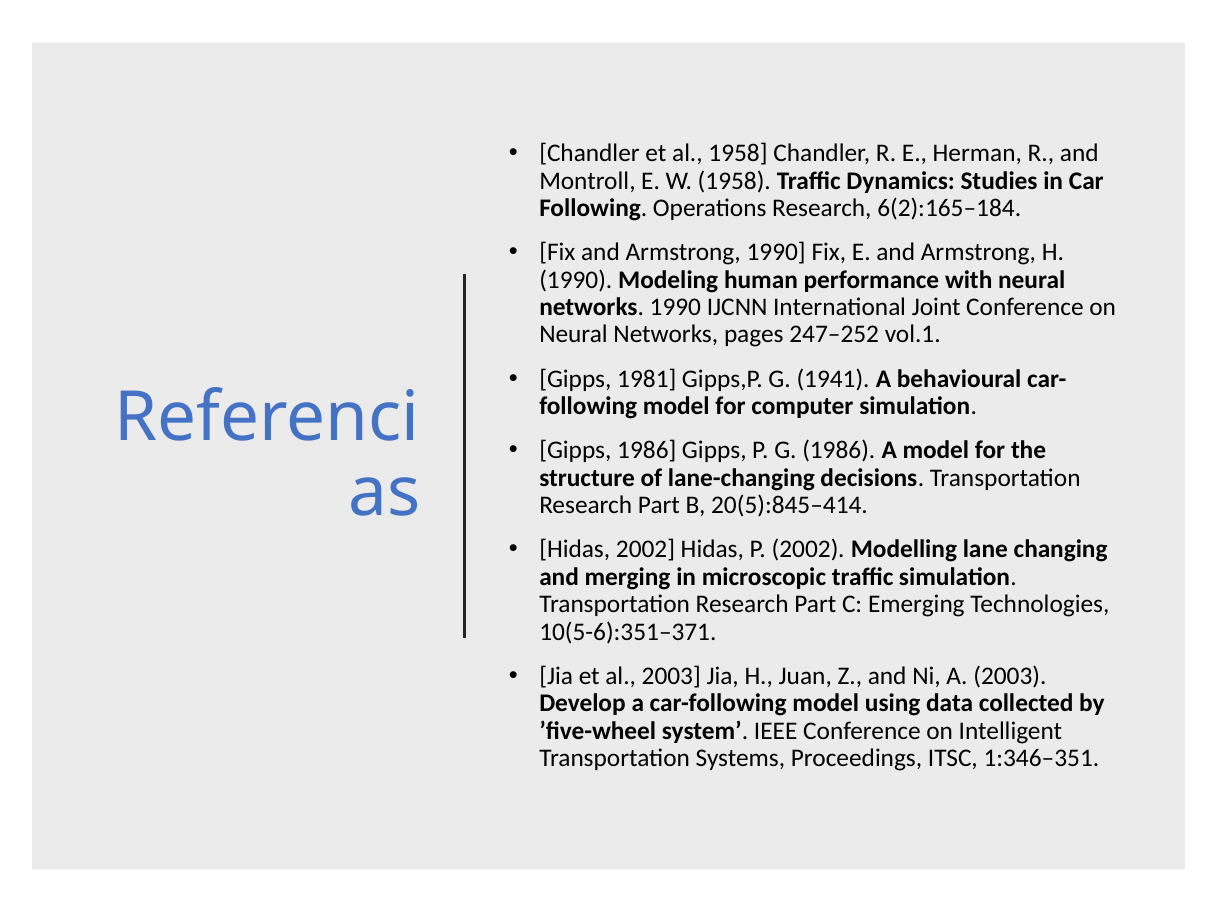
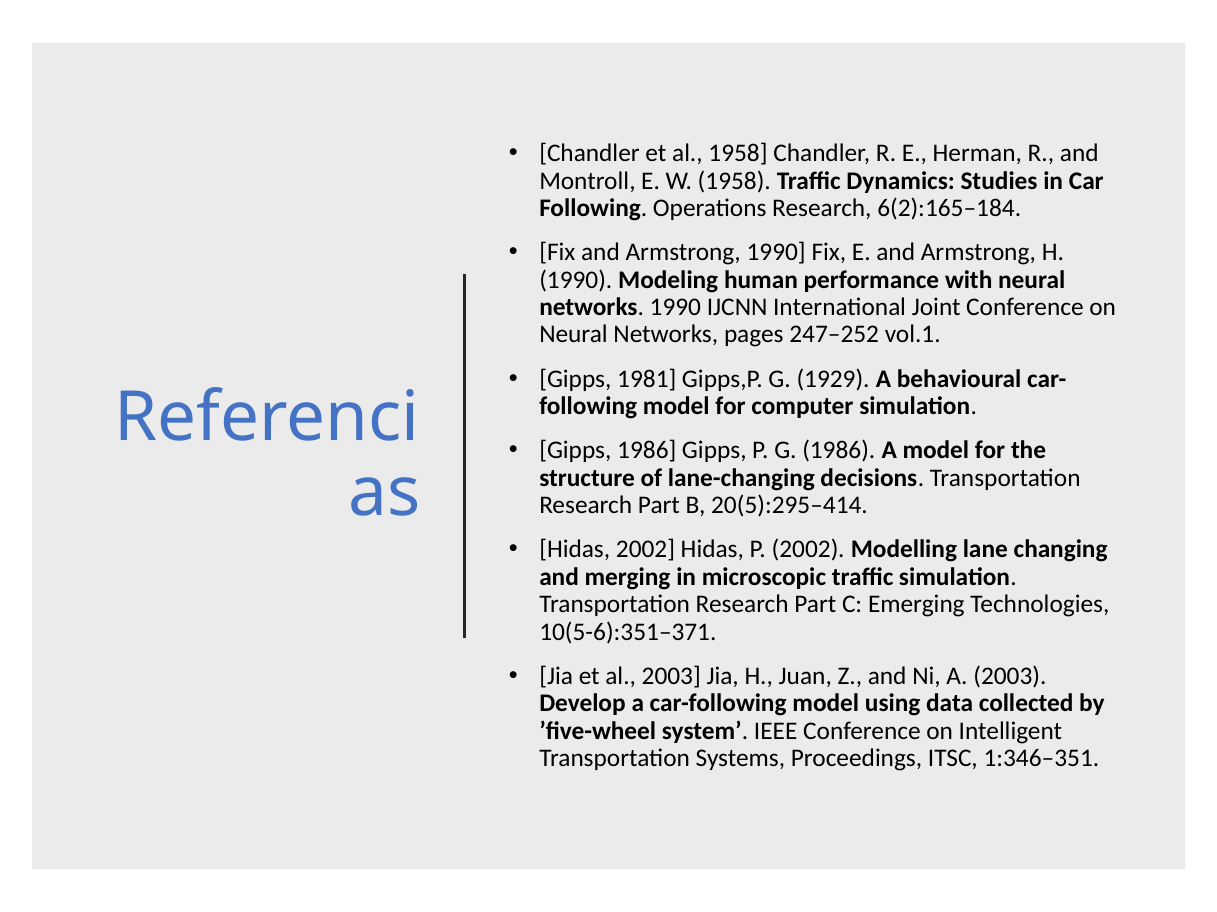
1941: 1941 -> 1929 (833, 379)
20(5):845–414: 20(5):845–414 -> 20(5):295–414 (790, 506)
